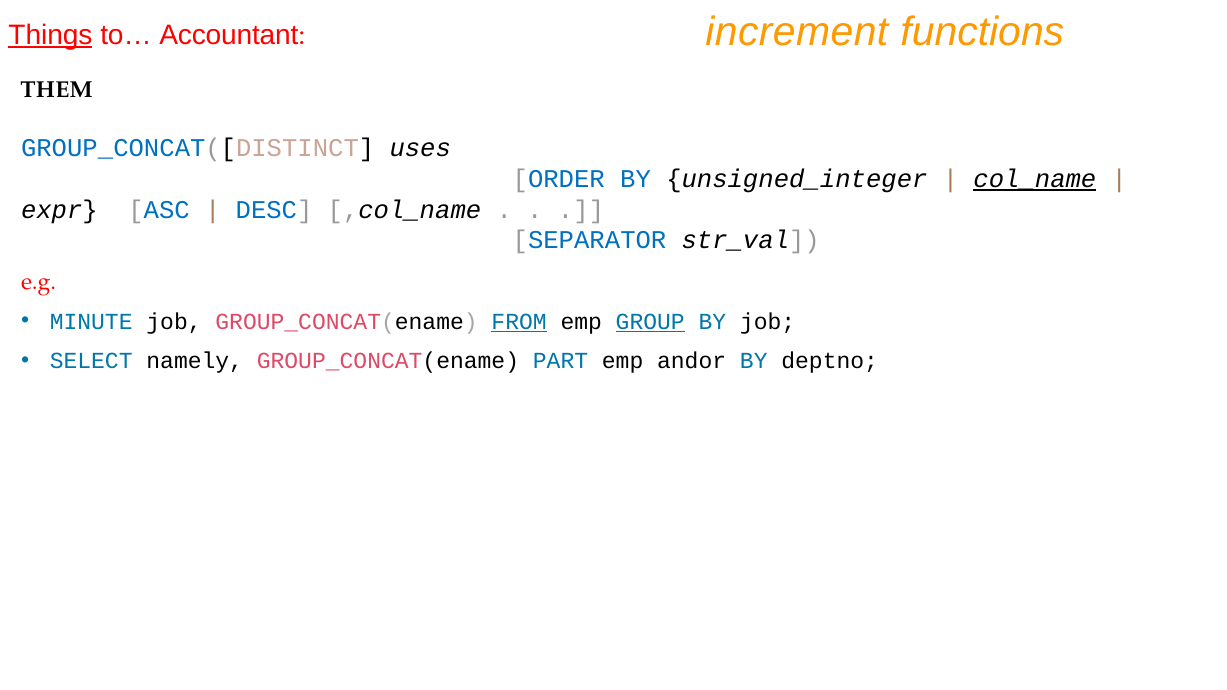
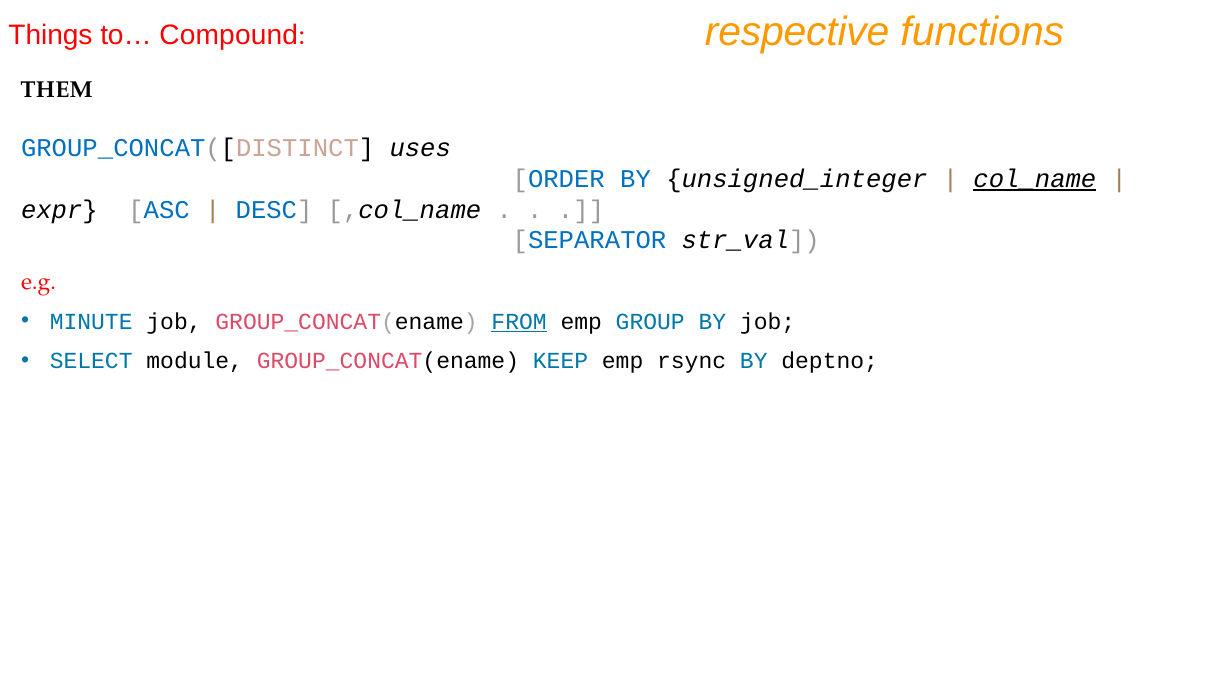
increment: increment -> respective (797, 32)
Things underline: present -> none (50, 35)
Accountant: Accountant -> Compound (229, 35)
GROUP underline: present -> none (650, 322)
namely: namely -> module (195, 361)
PART: PART -> KEEP (561, 361)
andor: andor -> rsync (692, 361)
